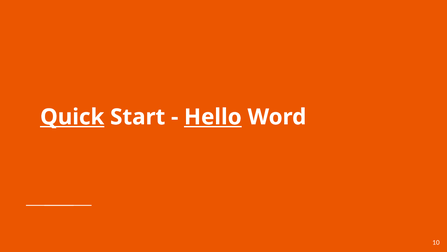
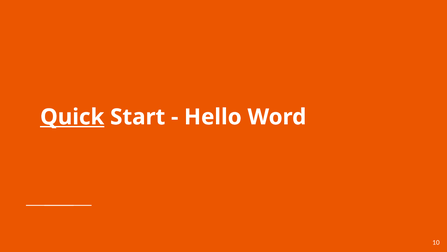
Hello underline: present -> none (213, 117)
